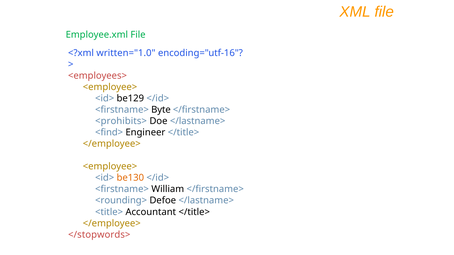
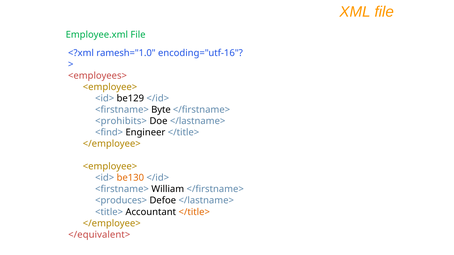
written="1.0: written="1.0 -> ramesh="1.0 (126, 53)
<rounding>: <rounding> -> <produces> (121, 201)
</title> colour: black -> orange (194, 212)
</stopwords>: </stopwords> -> </equivalent> (99, 235)
